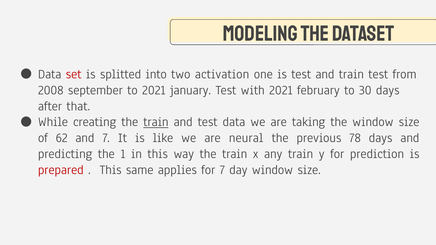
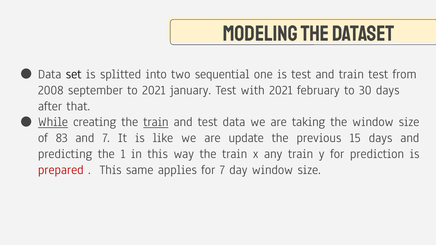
set colour: red -> black (74, 74)
activation: activation -> sequential (222, 74)
While underline: none -> present (53, 122)
62: 62 -> 83 (62, 138)
neural: neural -> update (246, 138)
78: 78 -> 15 (355, 138)
